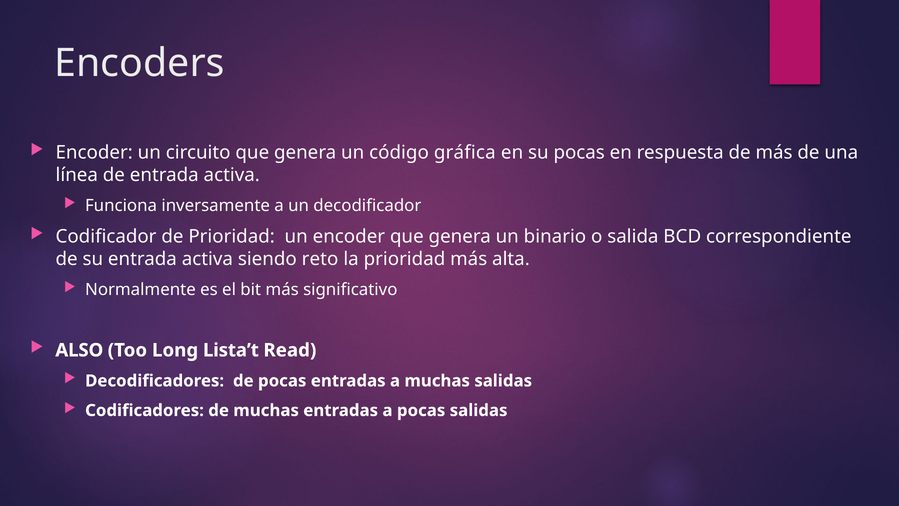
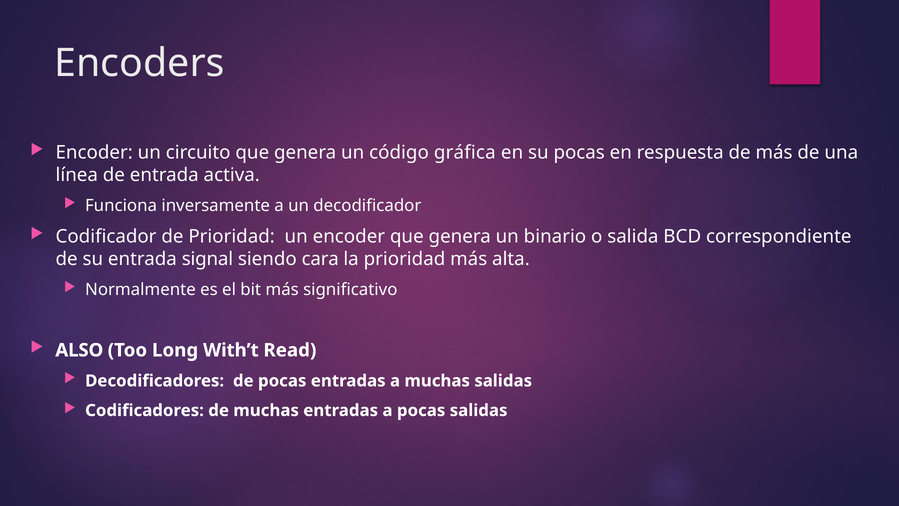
su entrada activa: activa -> signal (207, 259)
reto: reto -> cara (320, 259)
Lista’t: Lista’t -> With’t (231, 350)
